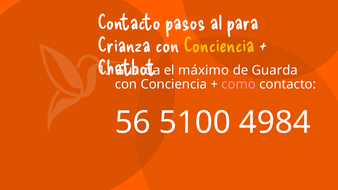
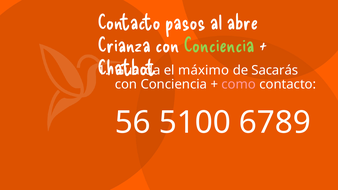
para: para -> abre (243, 23)
Conciencia colour: yellow -> light green (219, 45)
de Guarda: Guarda -> Sacarás (275, 70)
4984: 4984 -> 6789 (275, 123)
